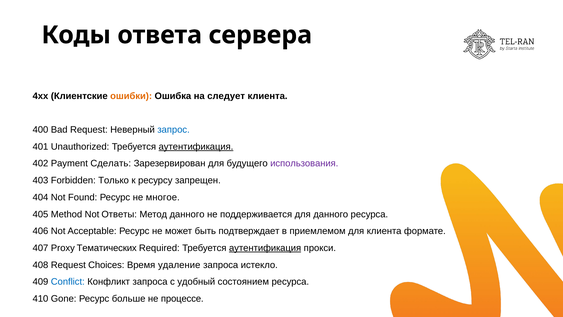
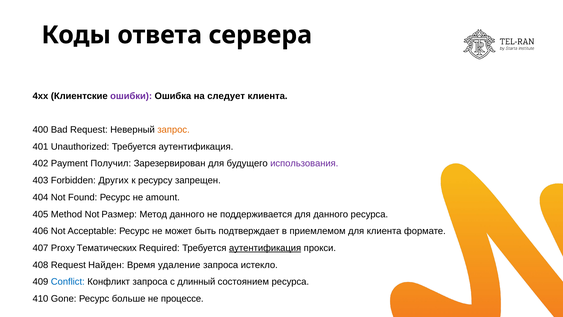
ошибки colour: orange -> purple (131, 96)
запрос colour: blue -> orange (174, 130)
аутентификация underline: present -> none (196, 146)
Сделать: Сделать -> Получил (111, 163)
Только: Только -> Других (114, 180)
многое: многое -> amount (163, 197)
Ответы: Ответы -> Размер (119, 214)
Choices: Choices -> Найден (106, 265)
удобный: удобный -> длинный (196, 282)
